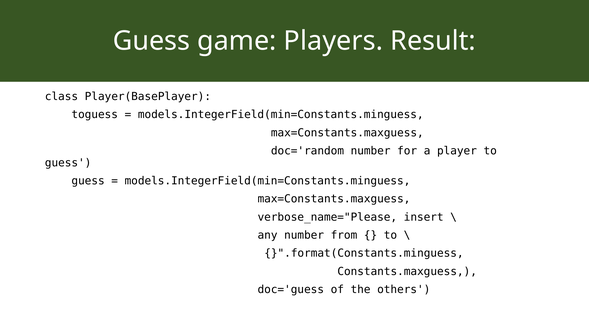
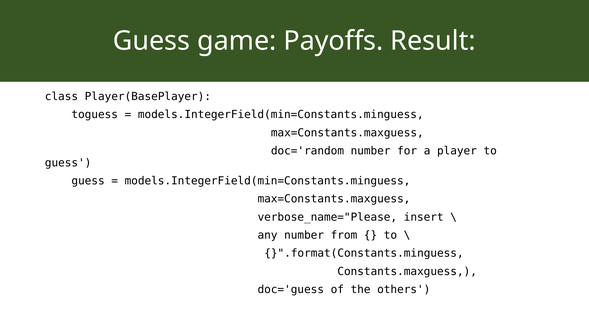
Players: Players -> Payoffs (333, 41)
